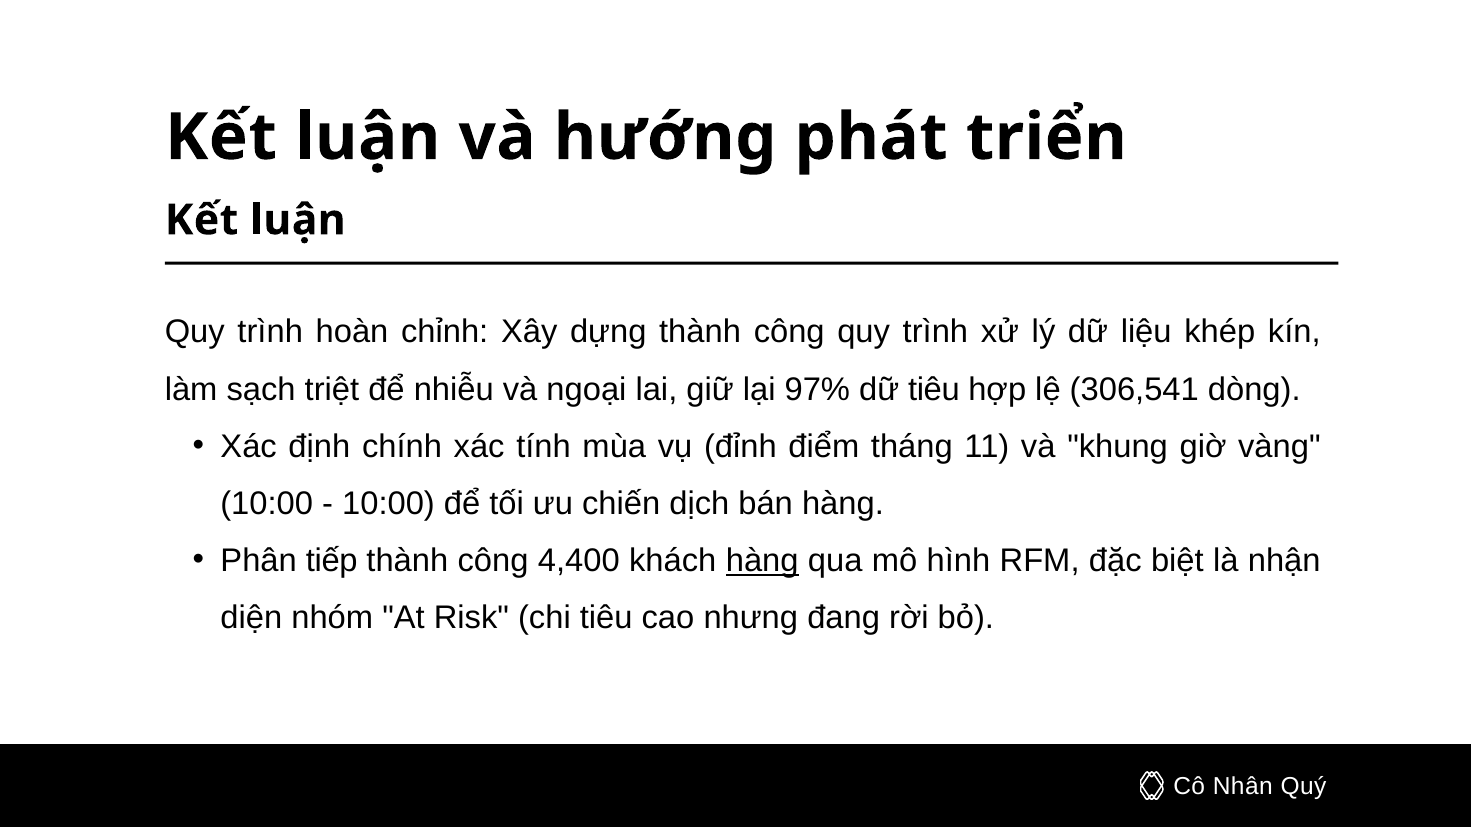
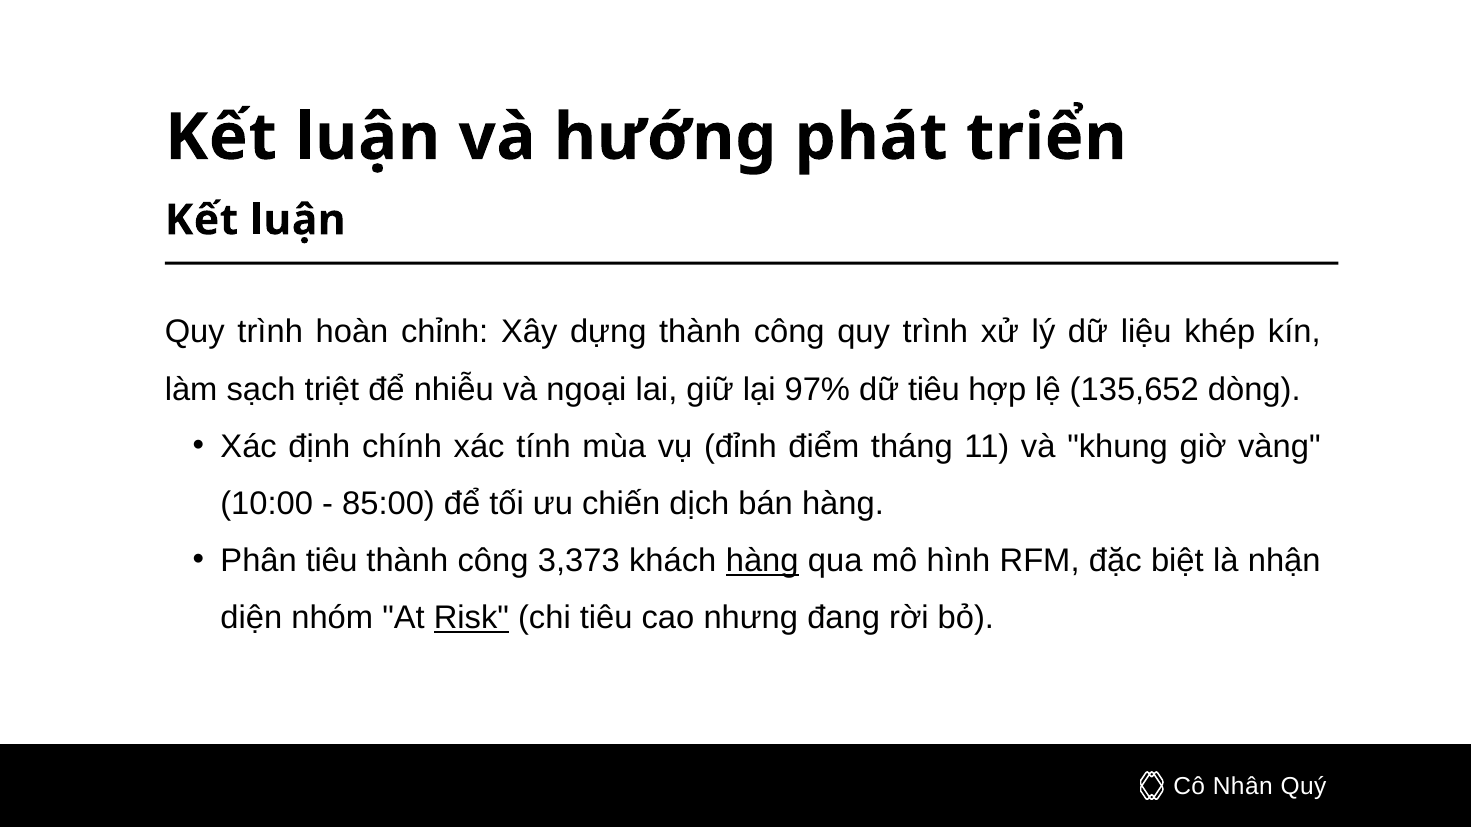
306,541: 306,541 -> 135,652 (1134, 390)
10:00: 10:00 -> 85:00 (388, 504)
Phân tiếp: tiếp -> tiêu (332, 561)
4,400: 4,400 -> 3,373 (579, 561)
Risk underline: none -> present (471, 618)
